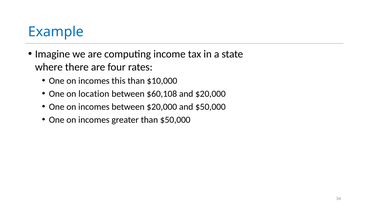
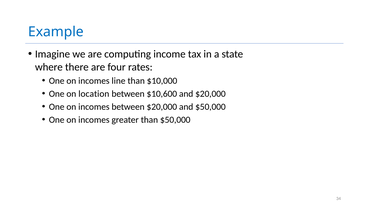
this: this -> line (119, 81)
$60,108: $60,108 -> $10,600 (162, 94)
